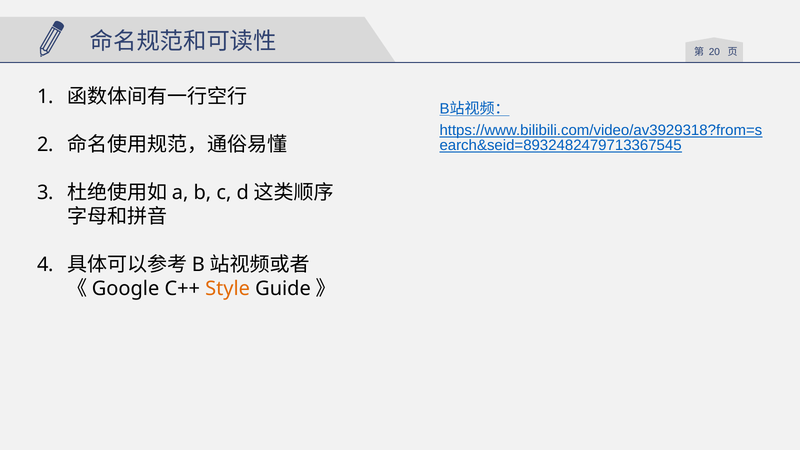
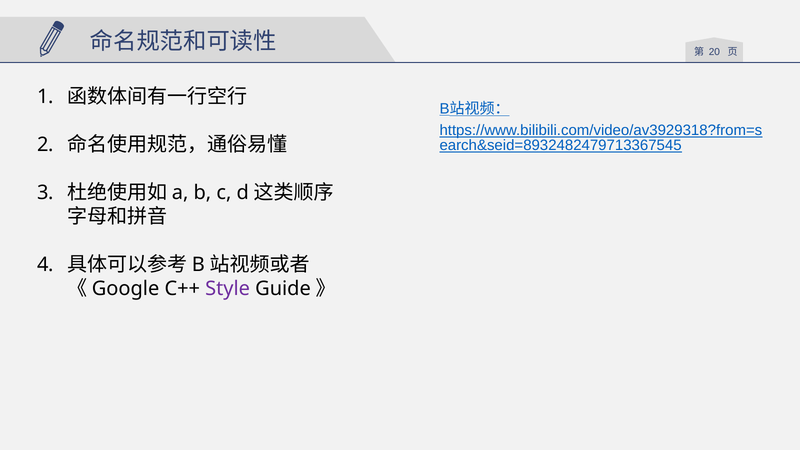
Style colour: orange -> purple (228, 289)
